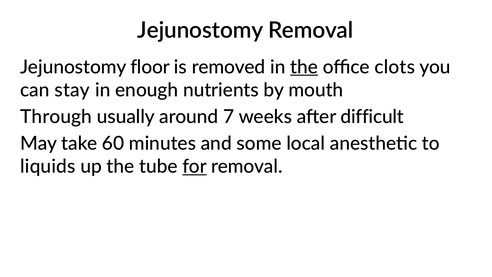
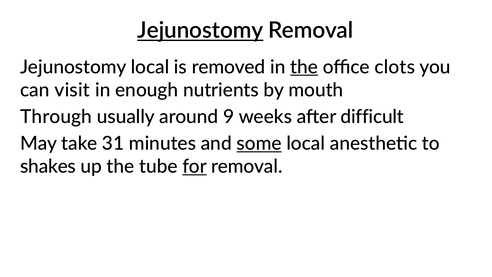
Jejunostomy underline: none -> present (200, 30)
Jejunostomy floor: floor -> local (150, 67)
stay: stay -> visit (72, 90)
7: 7 -> 9 (229, 117)
60: 60 -> 31 (113, 144)
some underline: none -> present (259, 144)
liquids: liquids -> shakes (48, 167)
